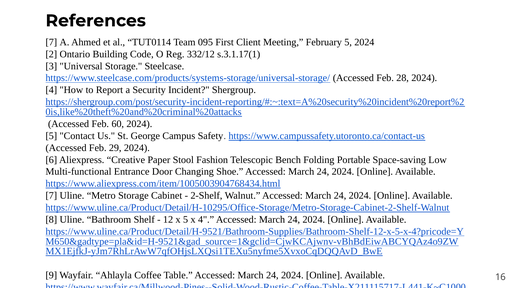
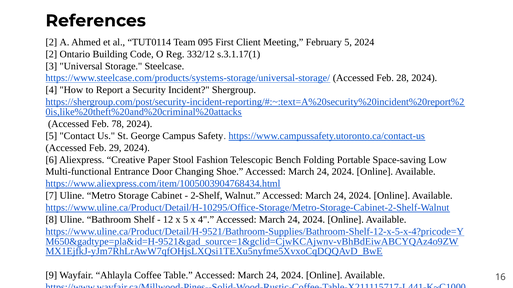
7: 7 -> 2 (51, 42)
60: 60 -> 78 (118, 124)
